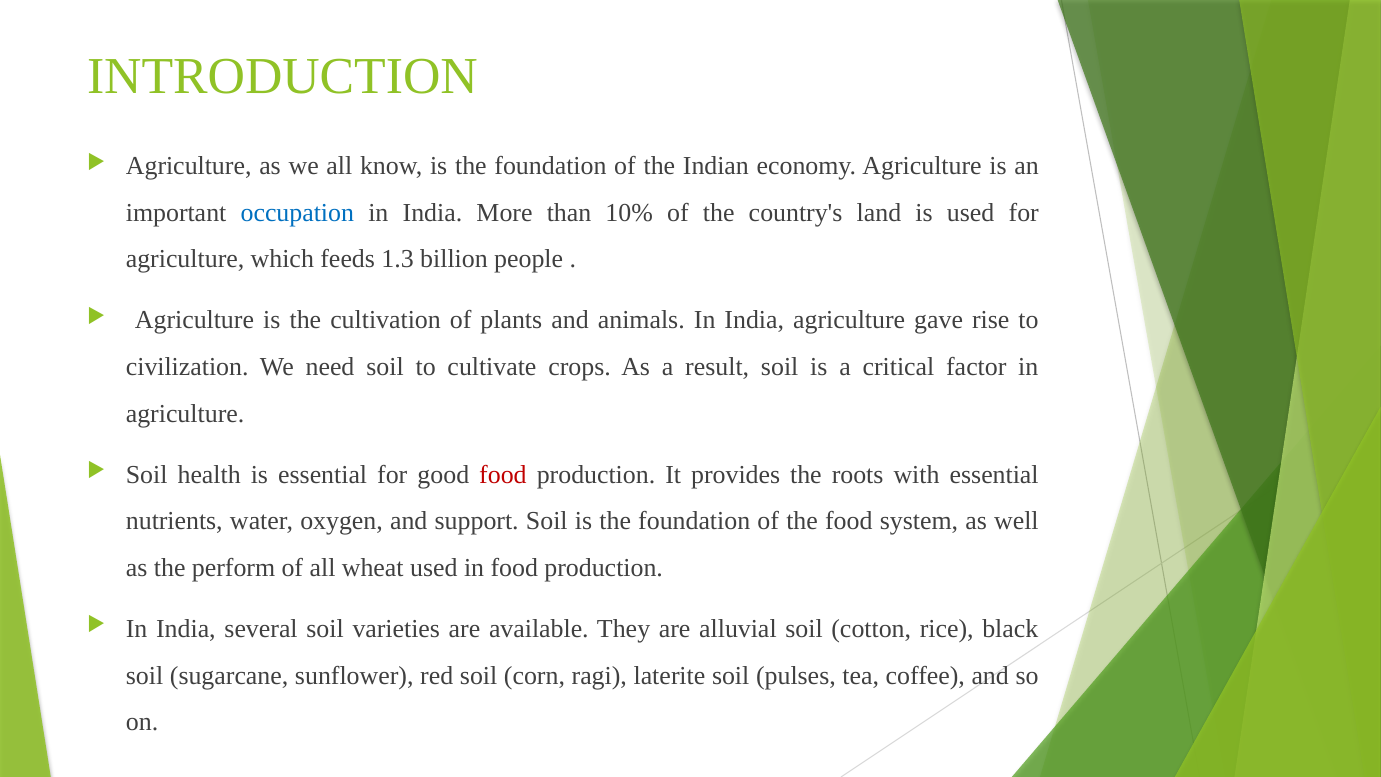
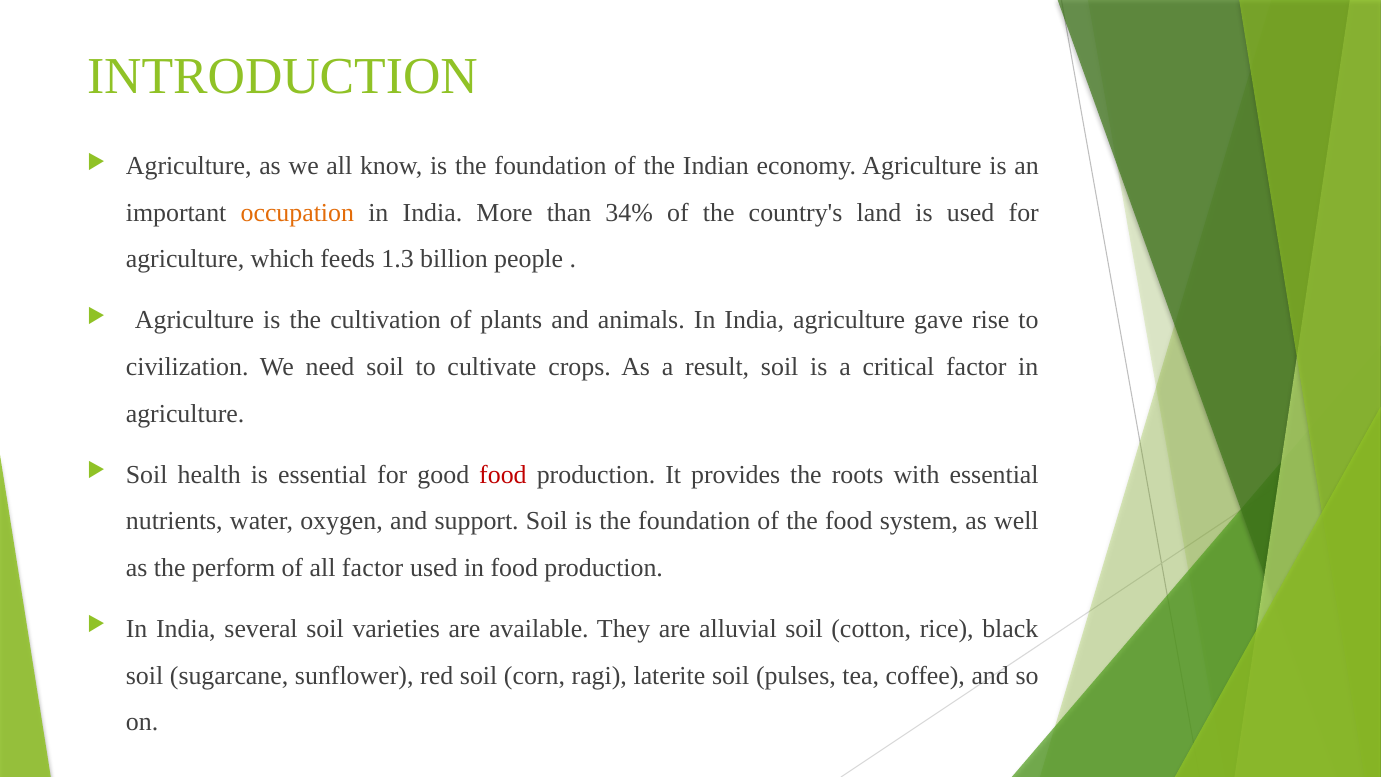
occupation colour: blue -> orange (297, 213)
10%: 10% -> 34% (629, 213)
all wheat: wheat -> factor (373, 568)
